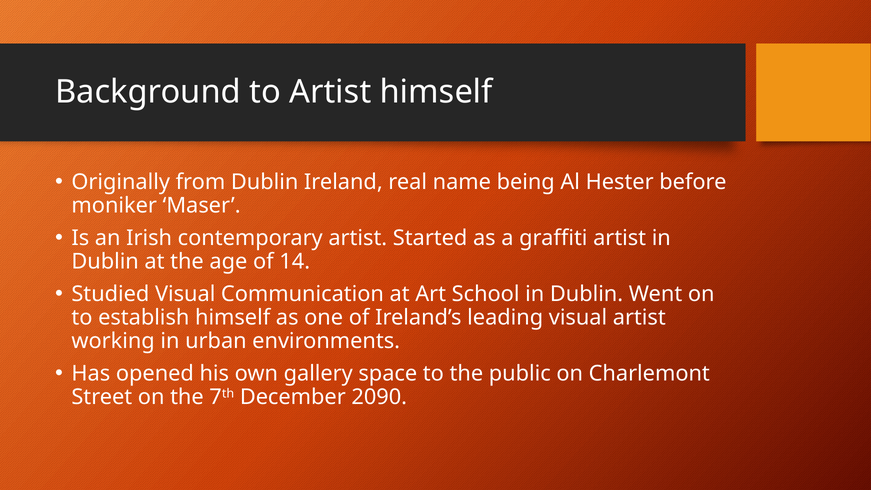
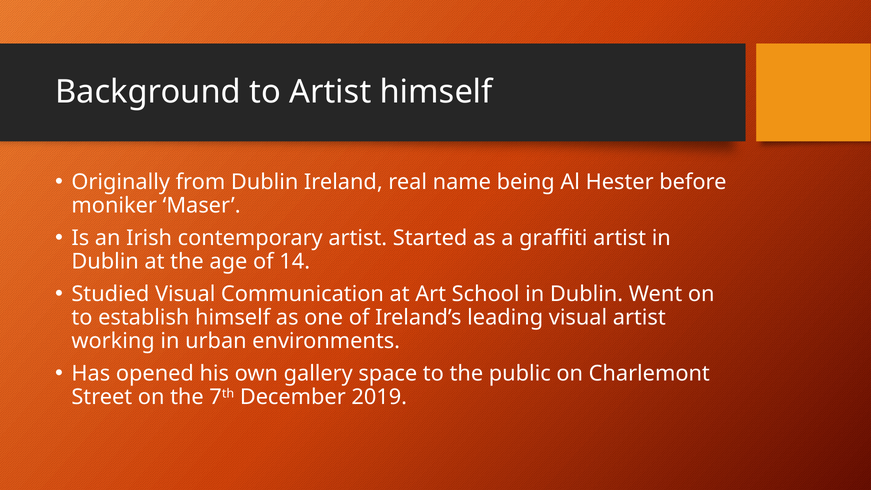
2090: 2090 -> 2019 (379, 397)
